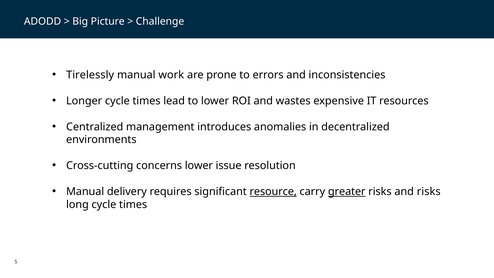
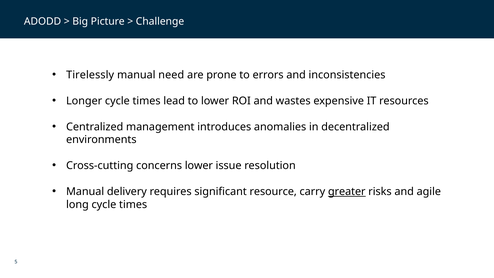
work: work -> need (171, 75)
resource underline: present -> none (273, 192)
and risks: risks -> agile (429, 192)
